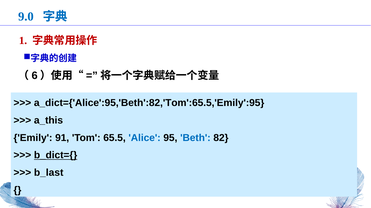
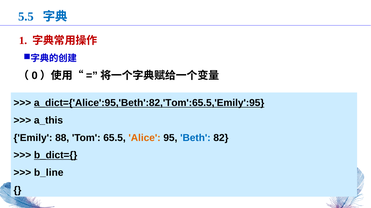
9.0: 9.0 -> 5.5 (26, 17)
6: 6 -> 0 (35, 76)
a_dict={'Alice':95,'Beth':82,'Tom':65.5,'Emily':95 underline: none -> present (149, 103)
91: 91 -> 88 (62, 138)
Alice colour: blue -> orange (145, 138)
b_last: b_last -> b_line (49, 173)
